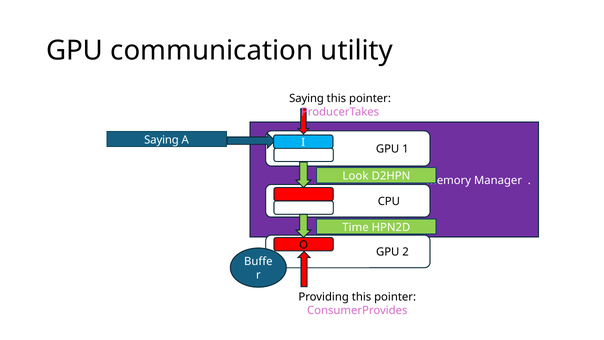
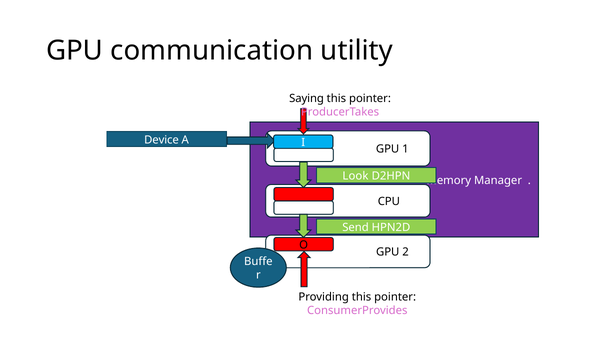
Saying: Saying -> Device (162, 140)
Time: Time -> Send (356, 227)
